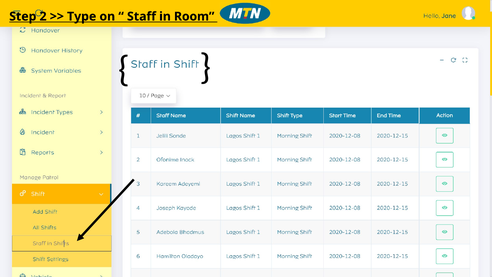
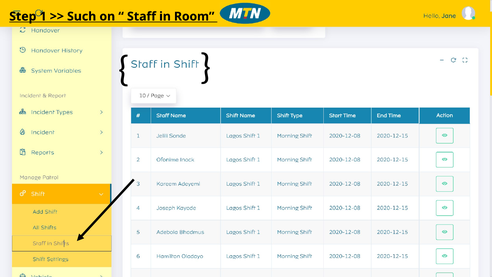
2: 2 -> 1 (43, 16)
Type: Type -> Such (82, 16)
